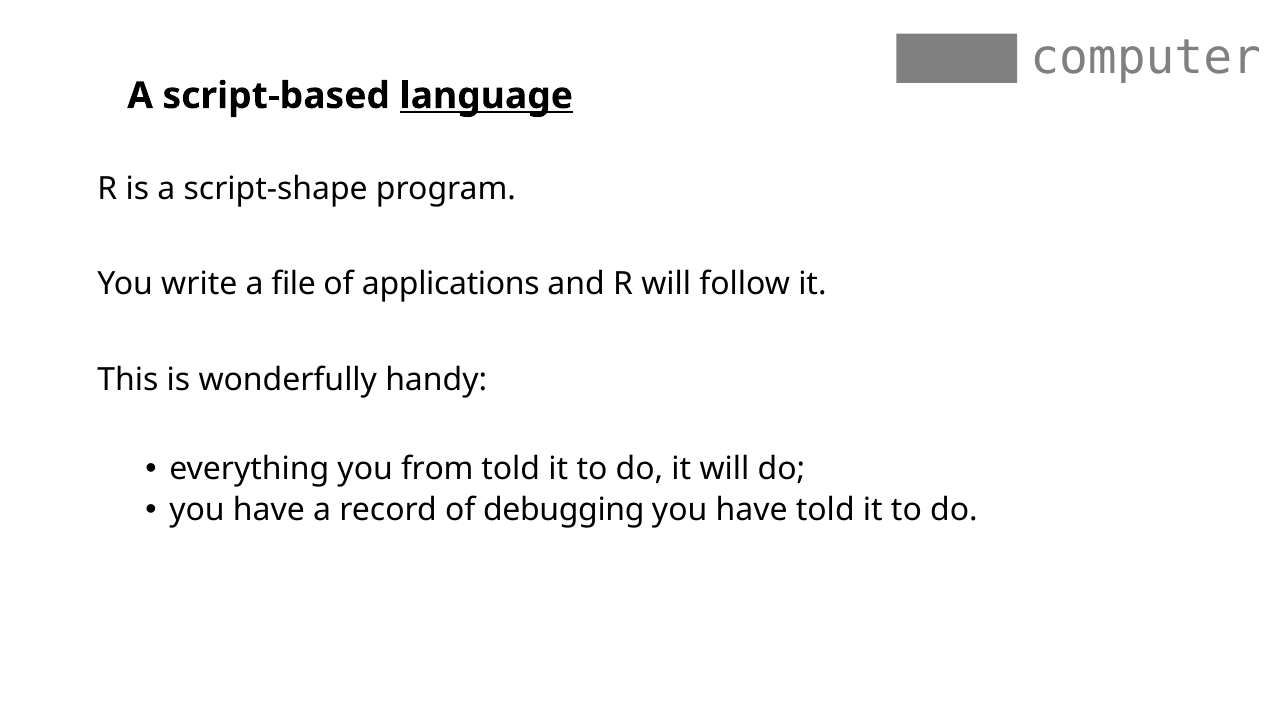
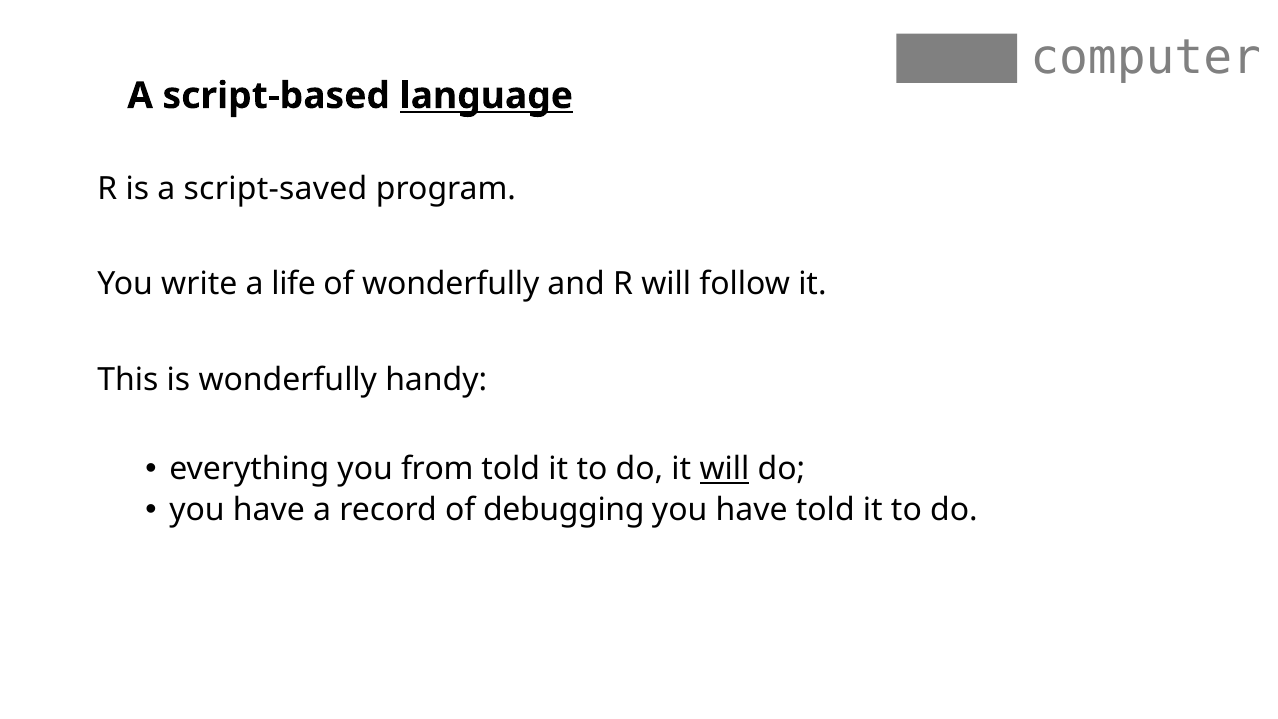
script-shape: script-shape -> script-saved (276, 189)
file: file -> life (294, 284)
of applications: applications -> wonderfully (451, 284)
will underline: none -> present (725, 469)
